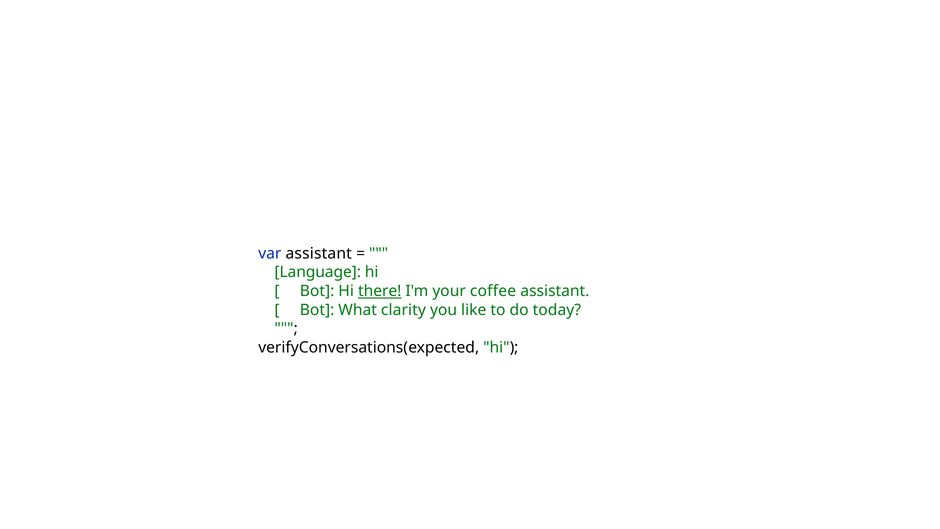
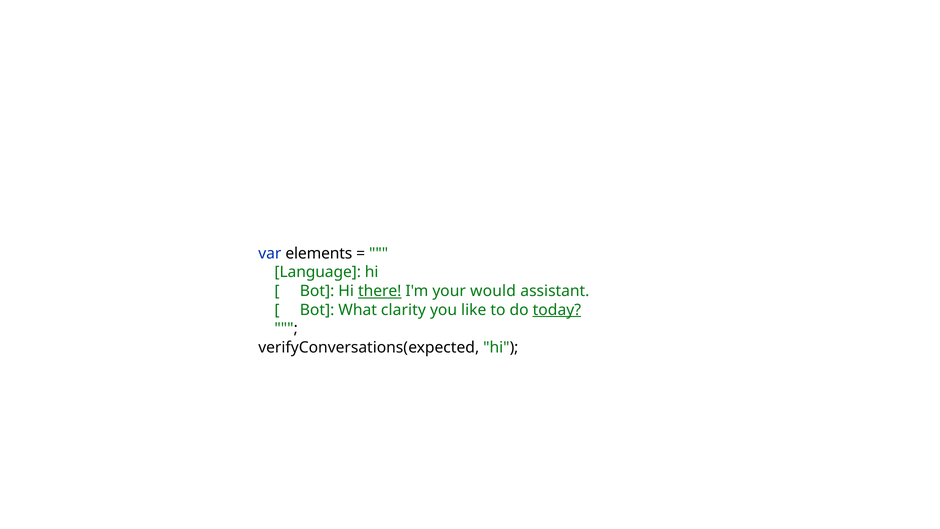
var assistant: assistant -> elements (319, 253)
coffee: coffee -> would (493, 291)
today underline: none -> present (557, 310)
